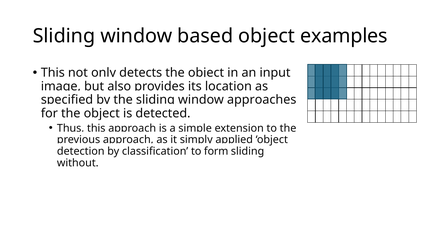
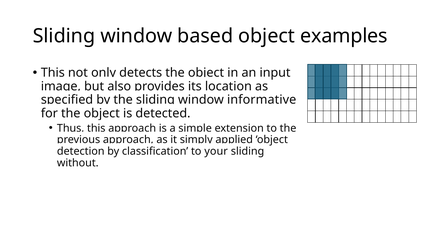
approaches: approaches -> informative (262, 100)
form: form -> your (216, 151)
